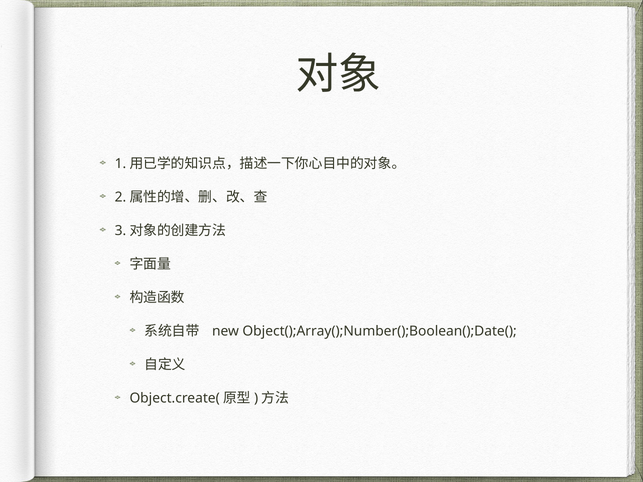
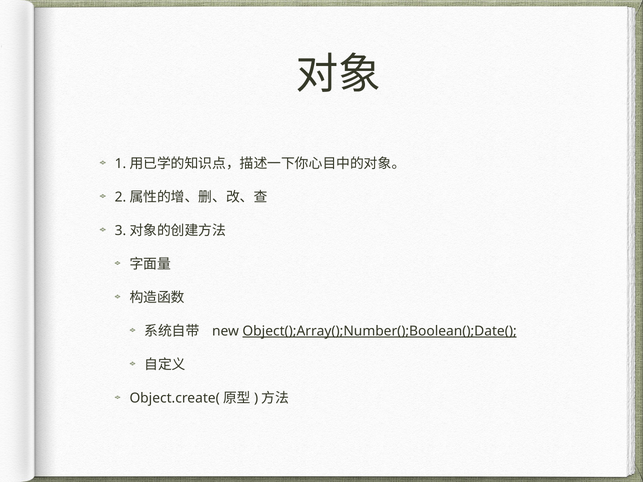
Object();Array();Number();Boolean();Date( underline: none -> present (380, 331)
